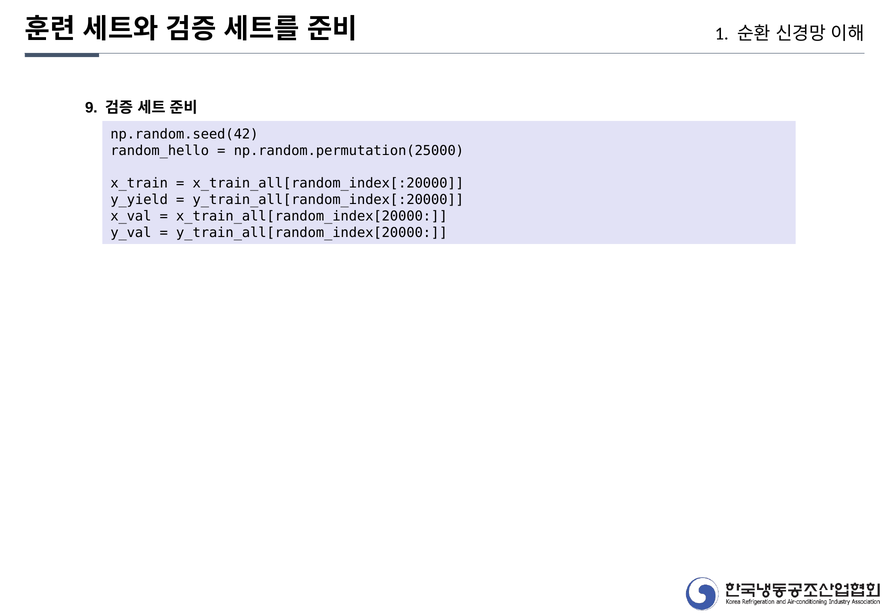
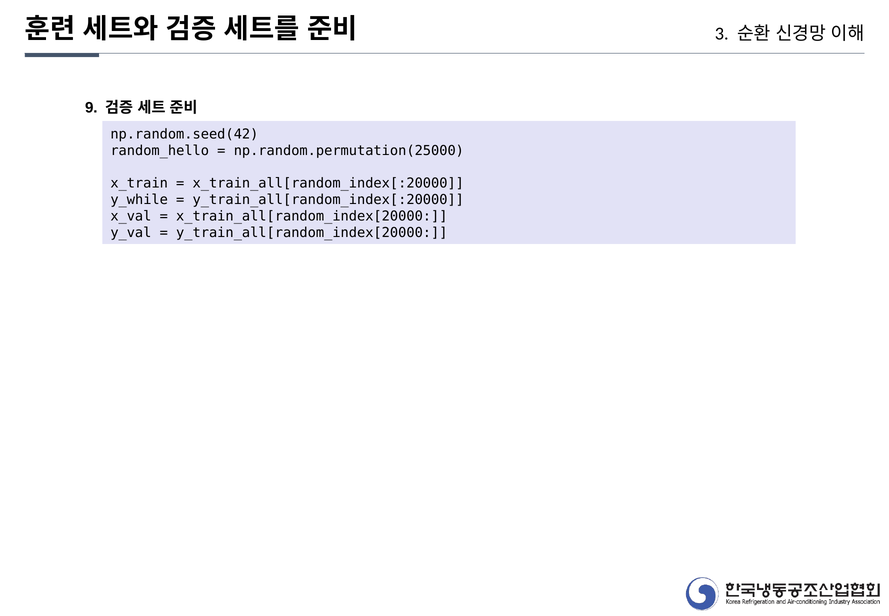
1: 1 -> 3 (722, 34)
y_yield: y_yield -> y_while (139, 200)
